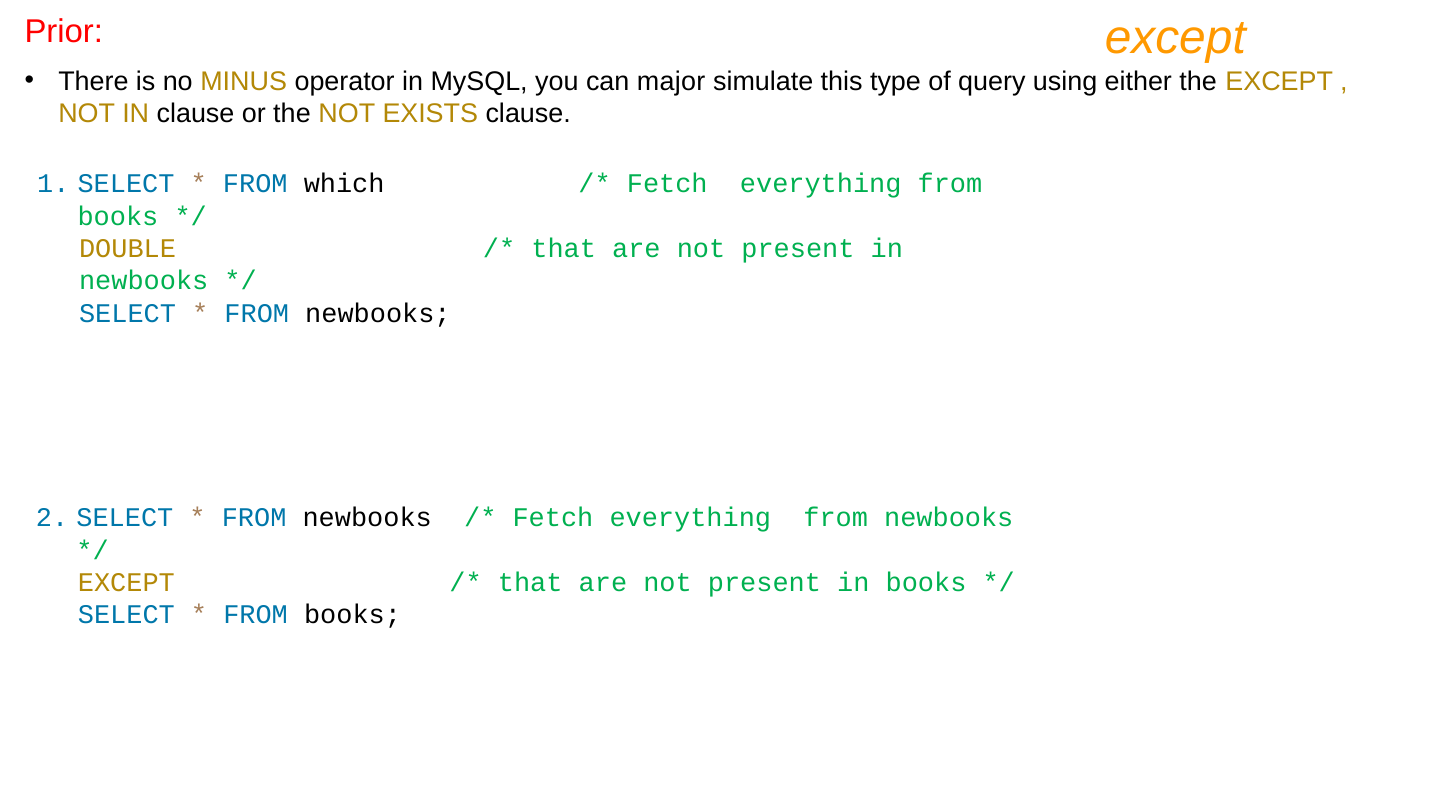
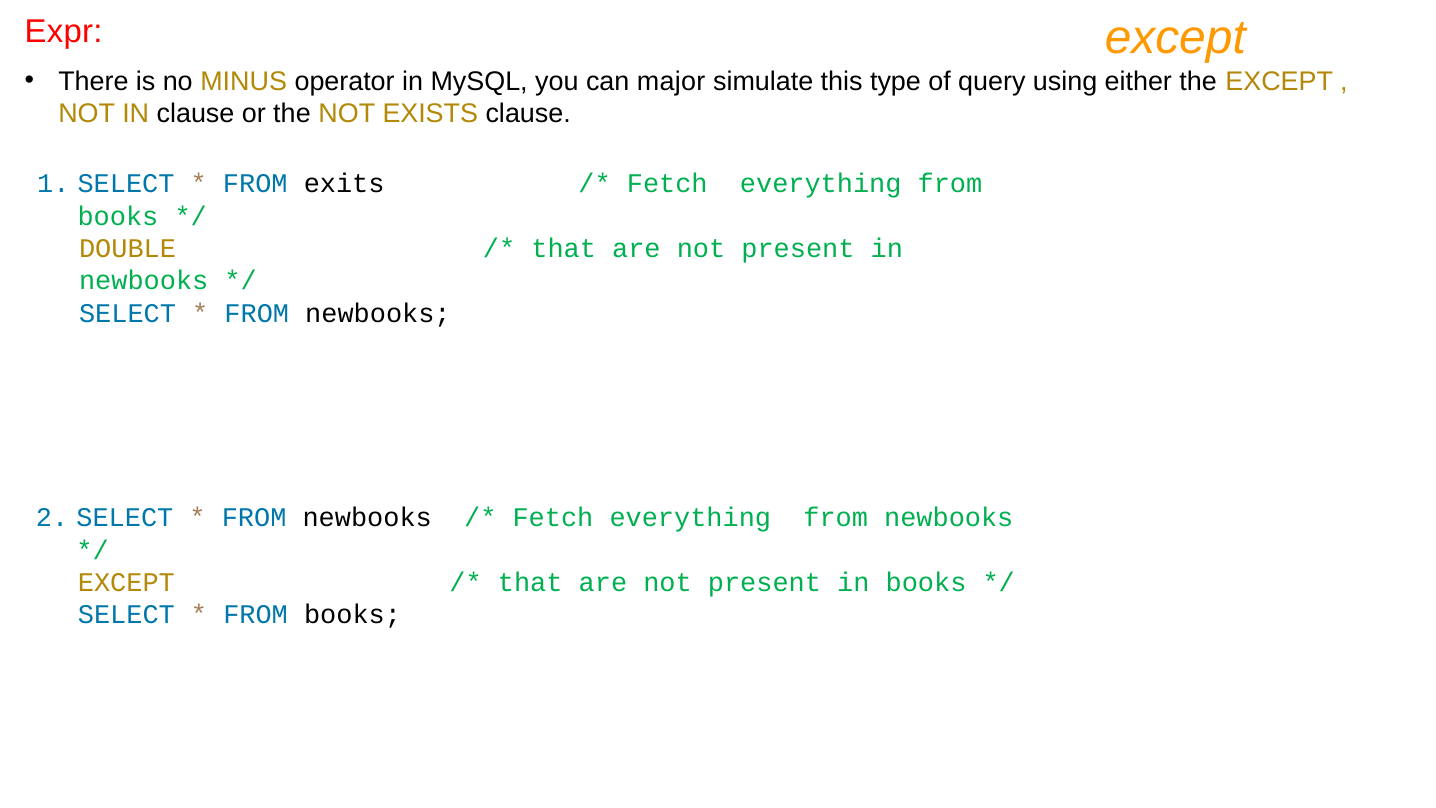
Prior: Prior -> Expr (64, 32)
which: which -> exits (344, 184)
